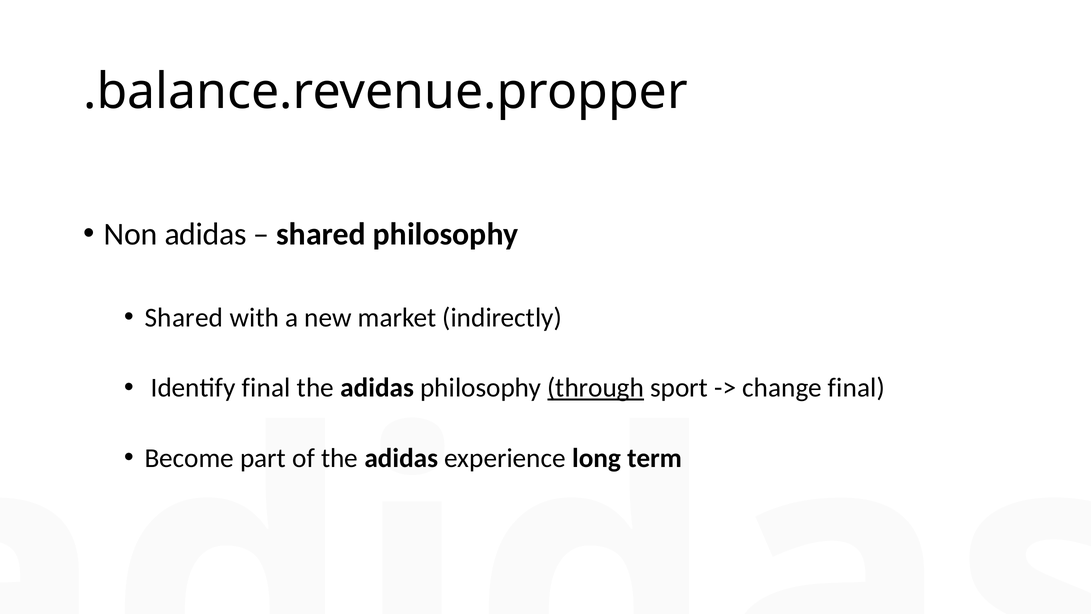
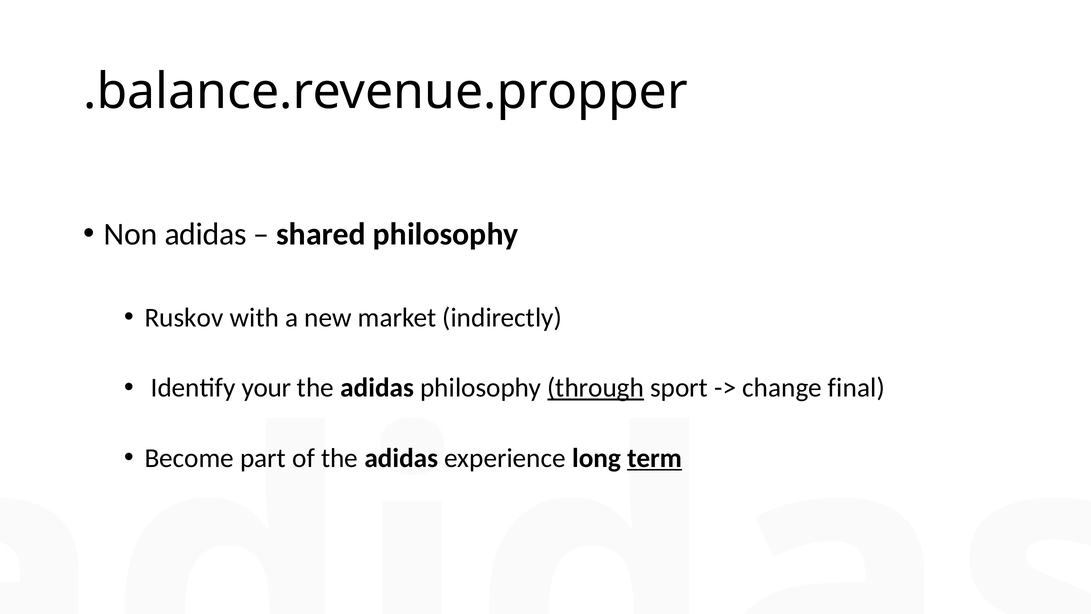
Shared: Shared -> Ruskov (184, 317)
Identify final: final -> your (266, 388)
term underline: none -> present (654, 458)
